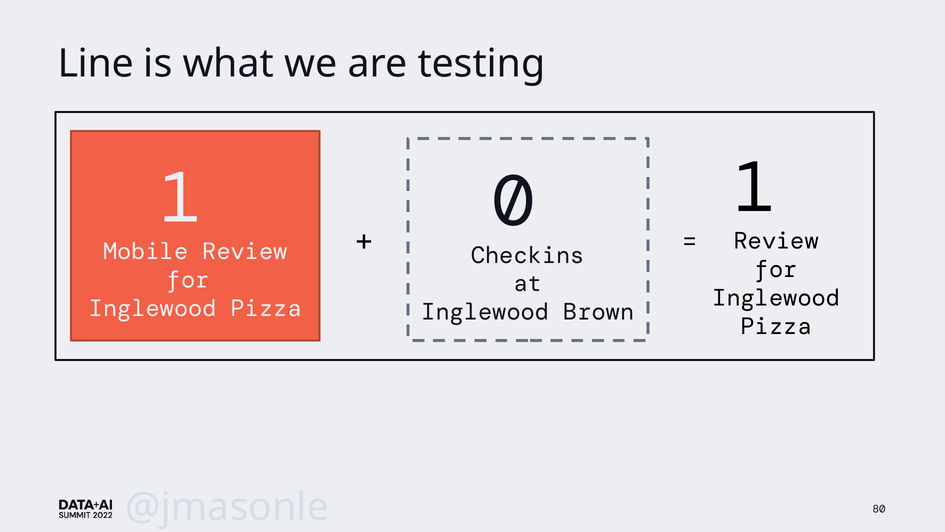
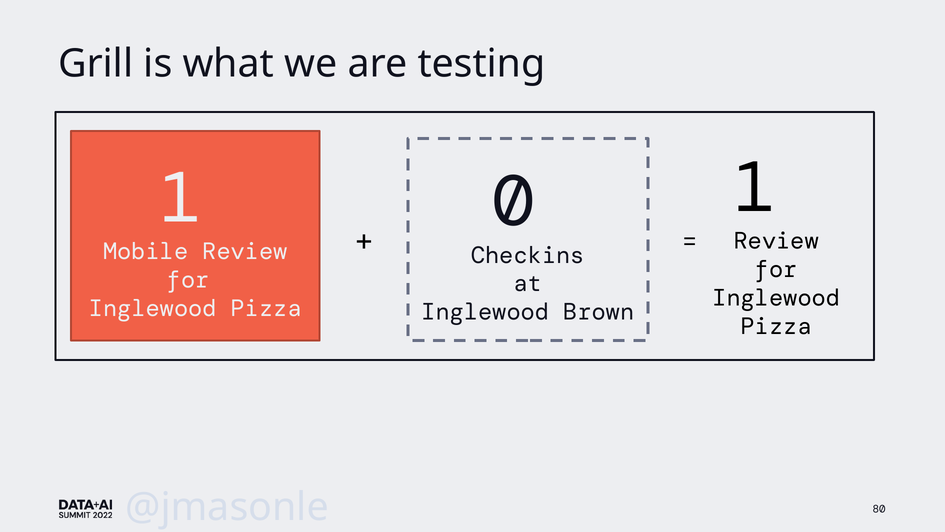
Line: Line -> Grill (96, 64)
